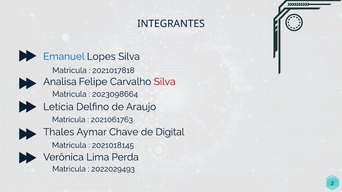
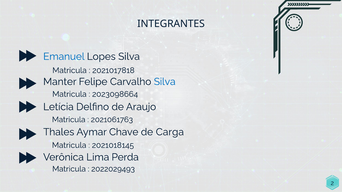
Analisa: Analisa -> Manter (60, 82)
Silva colour: red -> blue (165, 82)
Digital: Digital -> Carga (170, 132)
